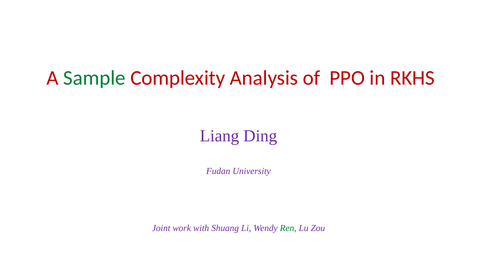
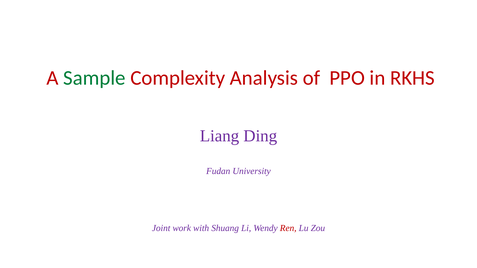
Ren colour: green -> red (288, 228)
